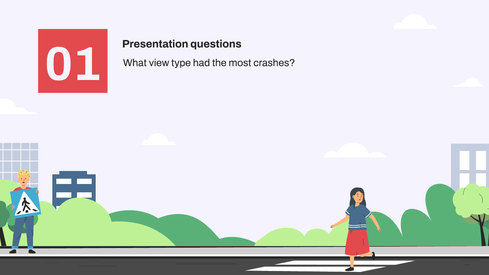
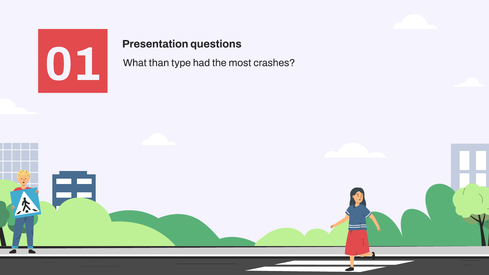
view: view -> than (159, 63)
